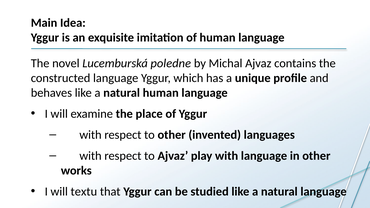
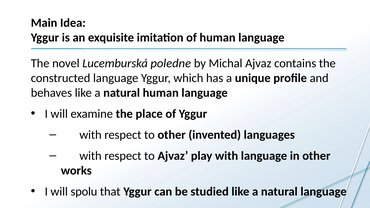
textu: textu -> spolu (84, 192)
